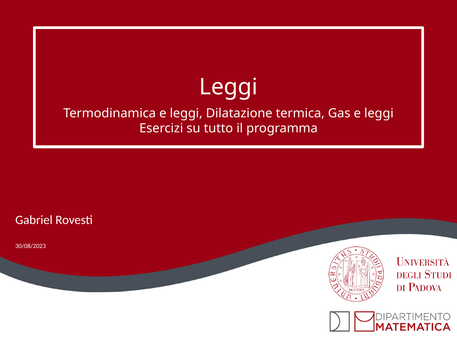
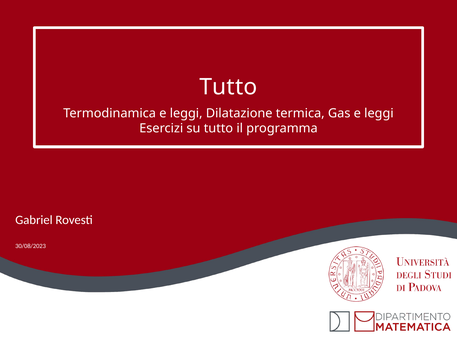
Leggi: Leggi -> Tutto (228, 87)
